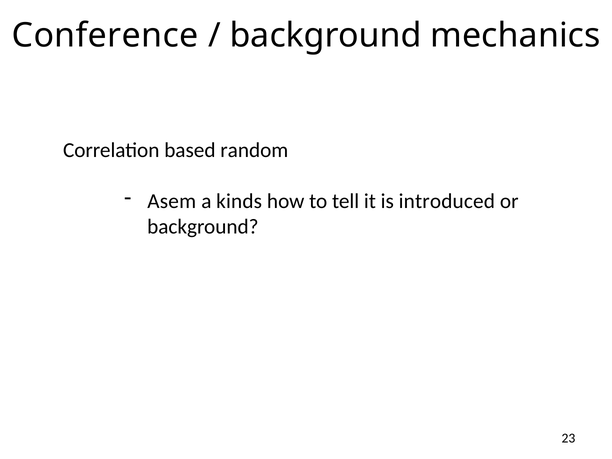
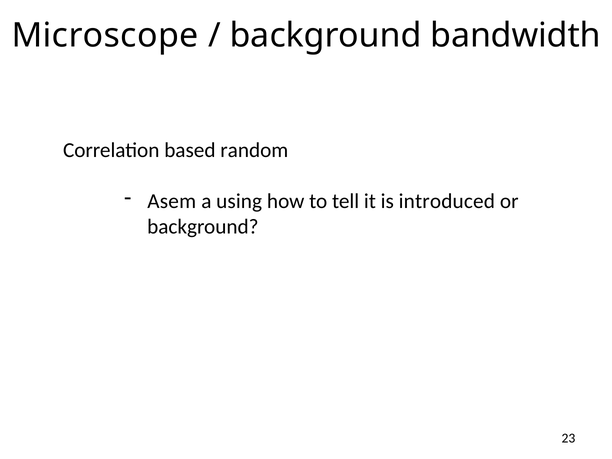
Conference: Conference -> Microscope (105, 36)
mechanics: mechanics -> bandwidth (516, 36)
kinds: kinds -> using (239, 201)
